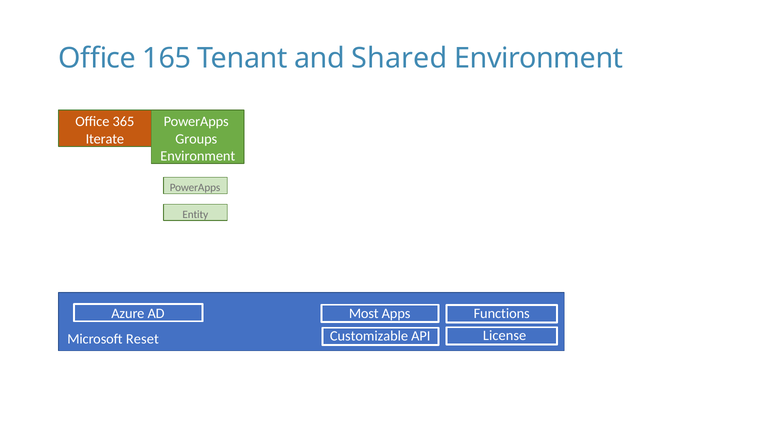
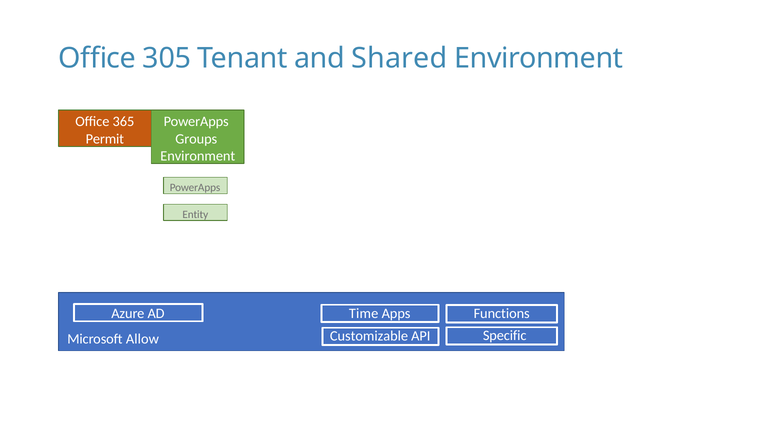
165: 165 -> 305 (167, 58)
Iterate: Iterate -> Permit (105, 139)
Most: Most -> Time (364, 314)
License: License -> Specific (505, 336)
Reset: Reset -> Allow (142, 339)
